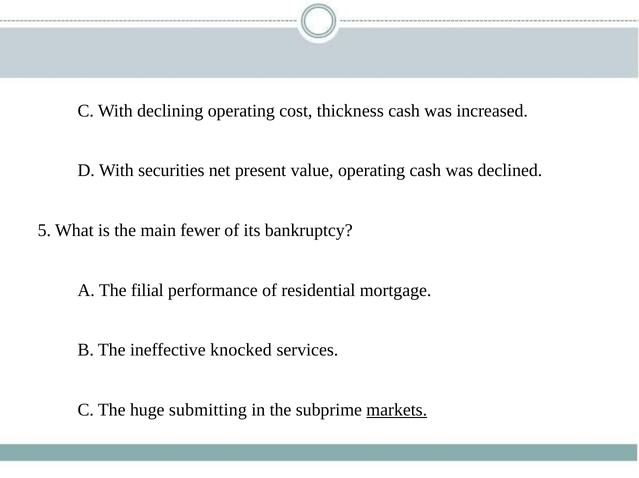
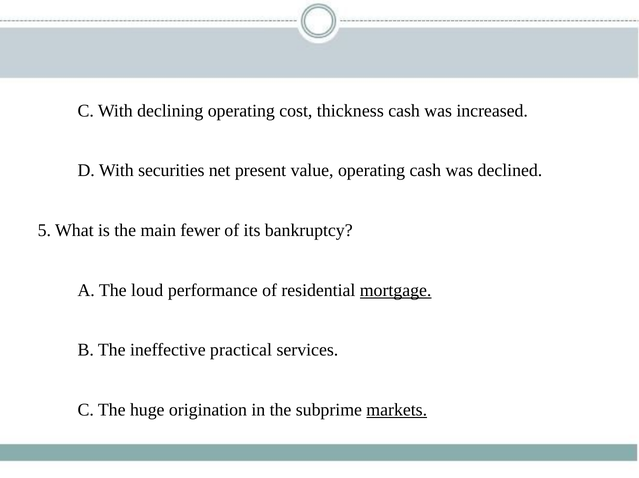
filial: filial -> loud (147, 290)
mortgage underline: none -> present (396, 290)
knocked: knocked -> practical (241, 350)
submitting: submitting -> origination (208, 410)
